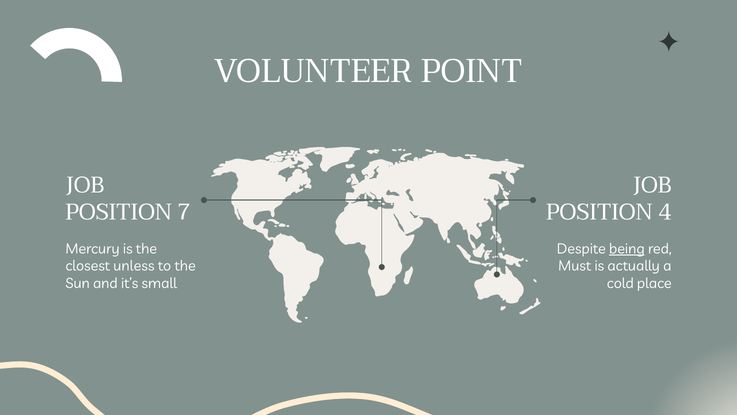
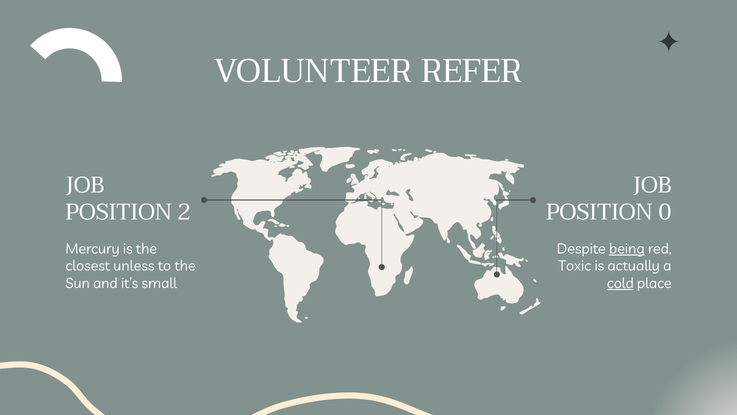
POINT: POINT -> REFER (472, 71)
7: 7 -> 2 (184, 212)
4: 4 -> 0 (665, 212)
Must: Must -> Toxic (575, 266)
cold underline: none -> present (620, 283)
